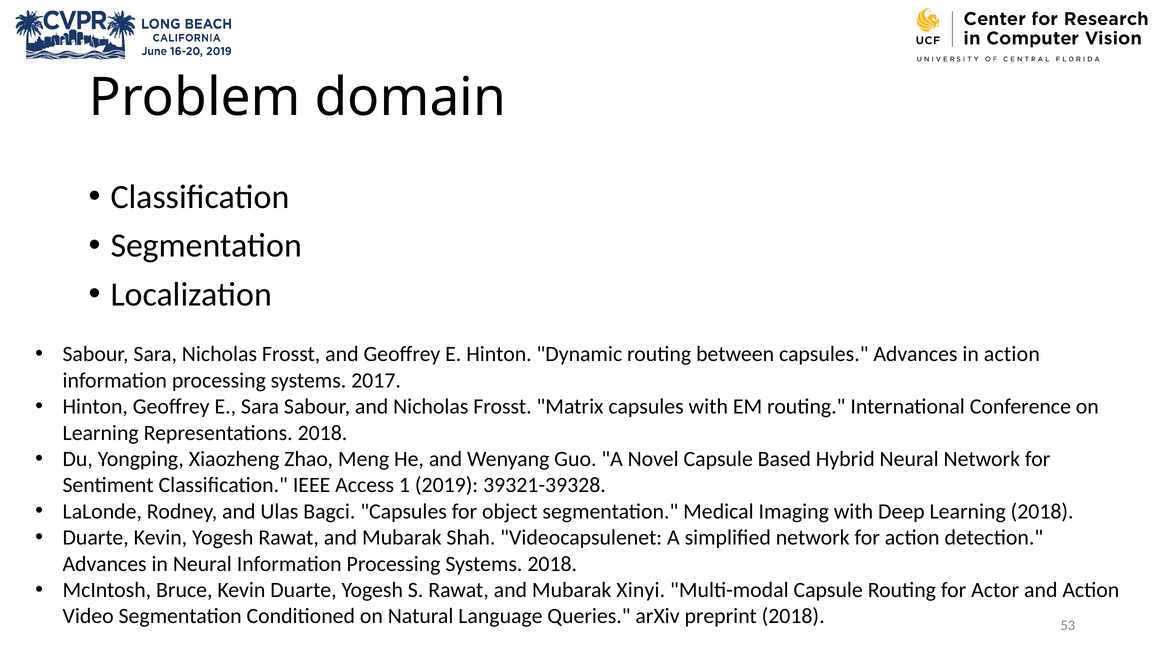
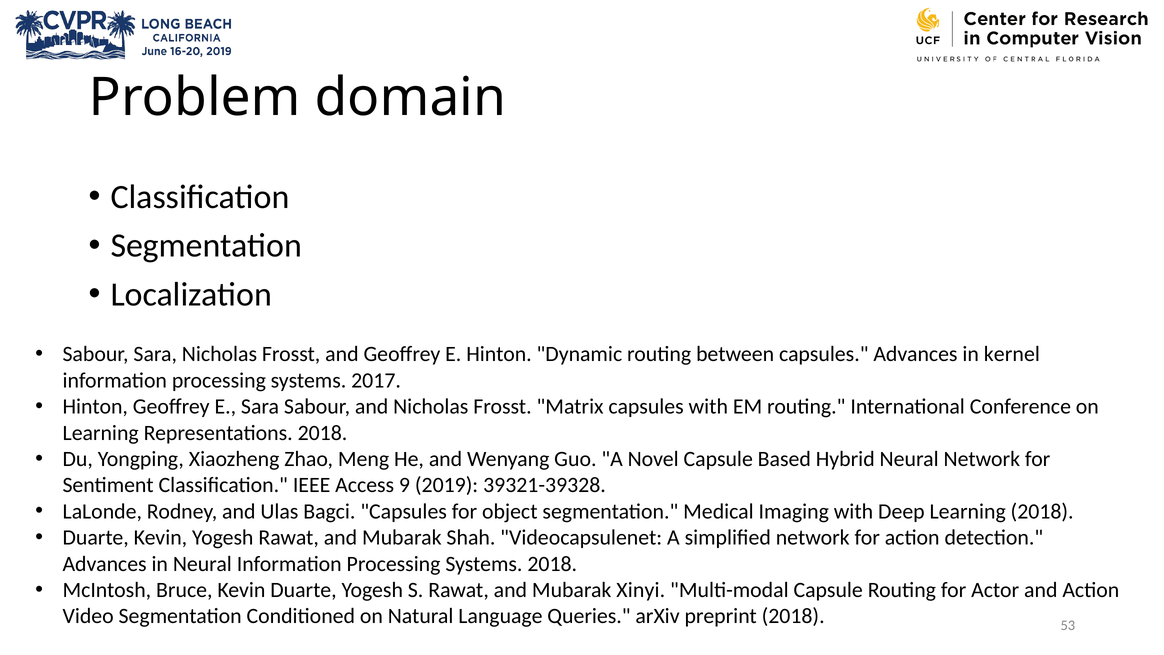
in action: action -> kernel (1012, 354)
1: 1 -> 9 (404, 485)
